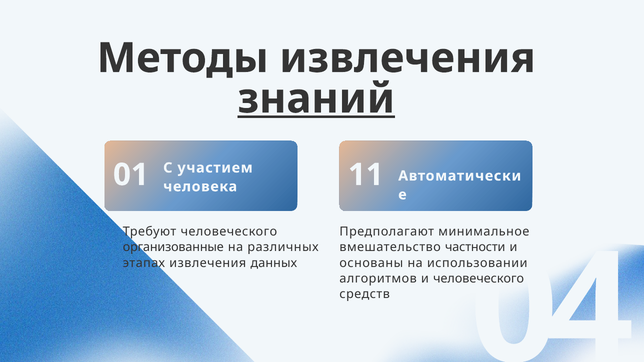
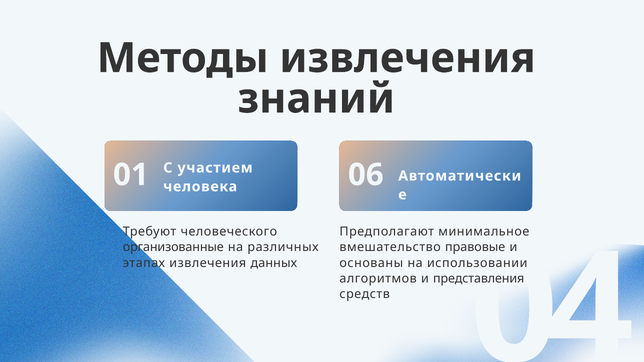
знаний underline: present -> none (316, 99)
11: 11 -> 06 (366, 175)
частности: частности -> правовые (475, 247)
и человеческого: человеческого -> представления (479, 279)
